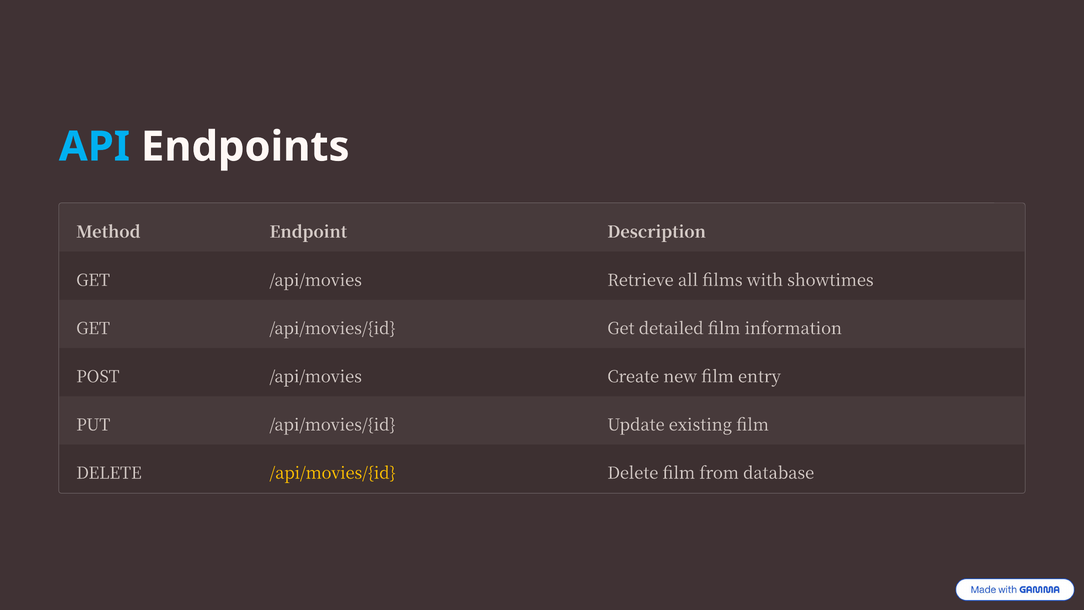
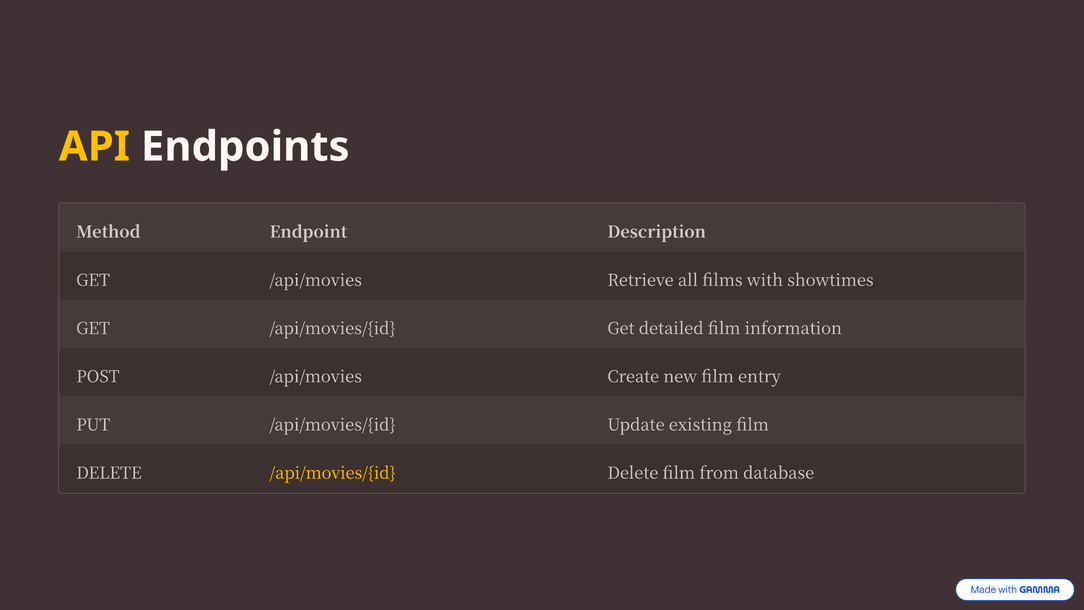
API colour: light blue -> yellow (94, 147)
